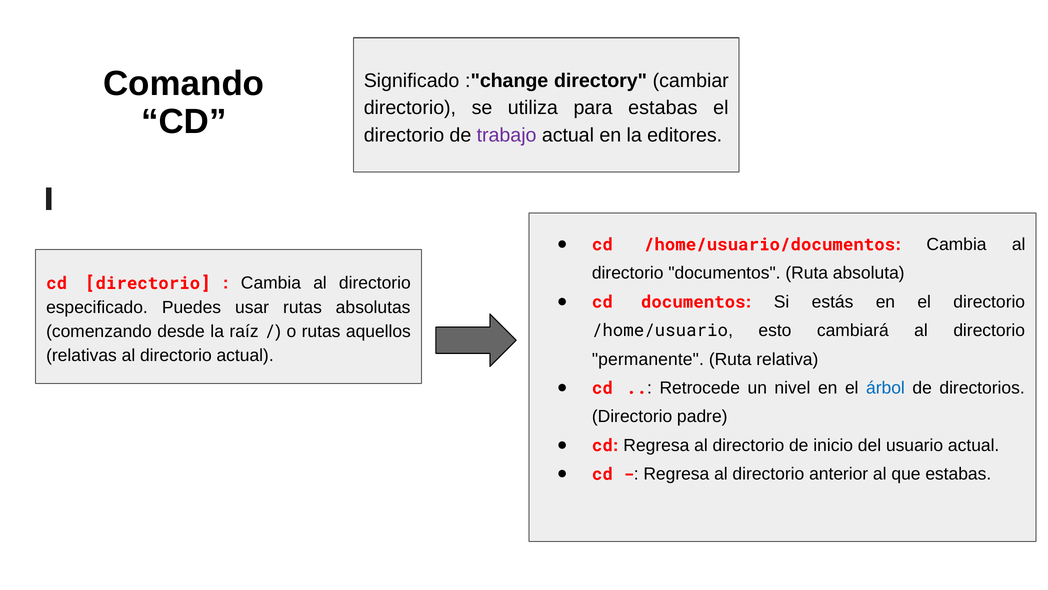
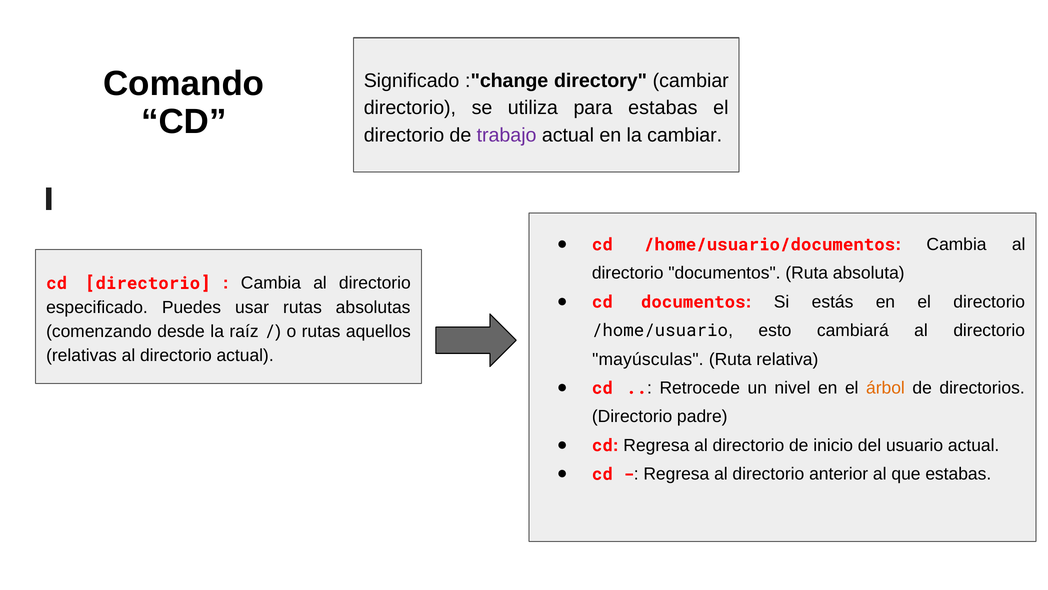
la editores: editores -> cambiar (685, 135)
permanente: permanente -> mayúsculas (648, 359)
árbol colour: blue -> orange (885, 388)
